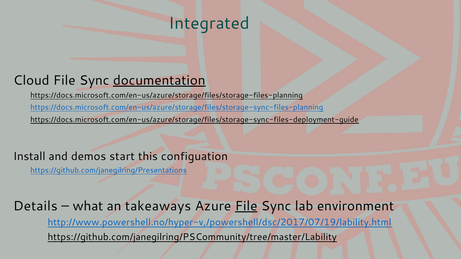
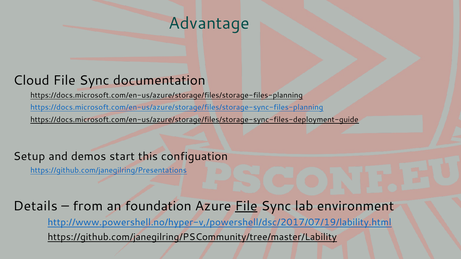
Integrated: Integrated -> Advantage (209, 23)
documentation underline: present -> none (159, 80)
Install: Install -> Setup (29, 157)
what: what -> from (88, 206)
takeaways: takeaways -> foundation (158, 206)
